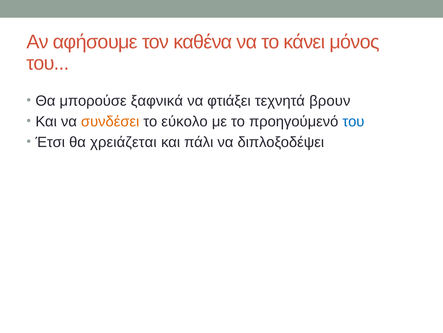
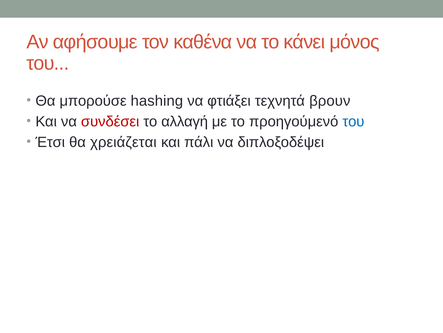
ξαφνικά: ξαφνικά -> hashing (157, 101)
συνδέσει colour: orange -> red (110, 121)
εύκολο: εύκολο -> αλλαγή (185, 121)
